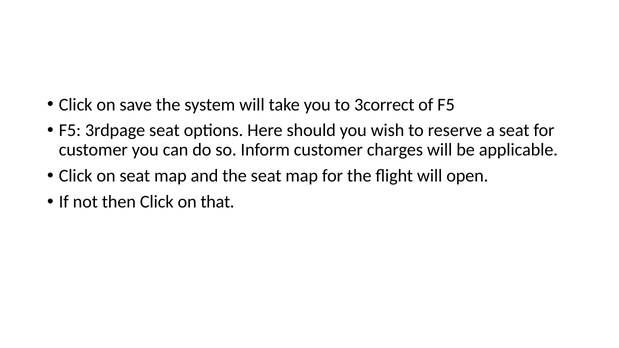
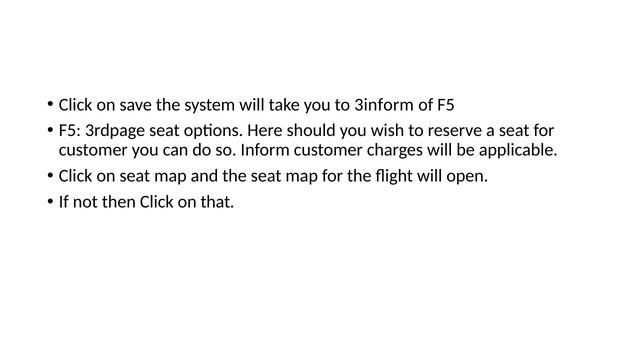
3correct: 3correct -> 3inform (384, 105)
